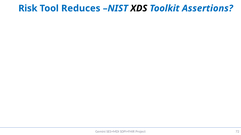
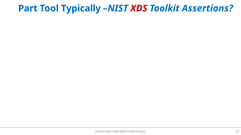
Risk: Risk -> Part (28, 8)
Reduces: Reduces -> Typically (81, 8)
XDS colour: black -> red (139, 8)
